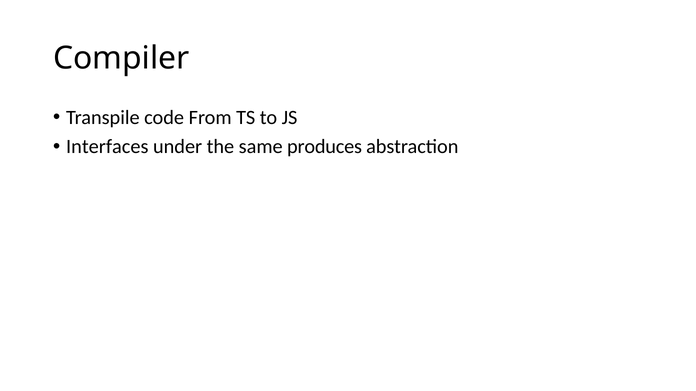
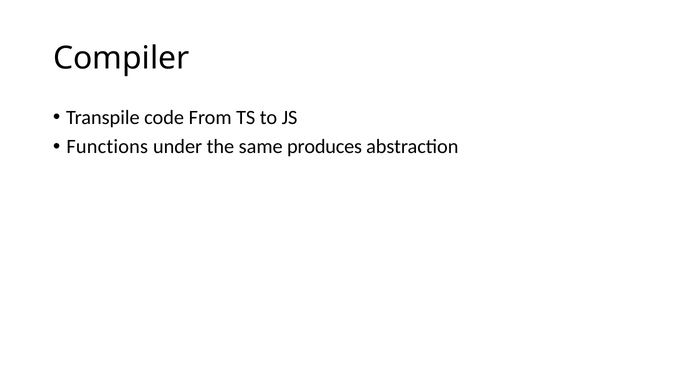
Interfaces: Interfaces -> Functions (107, 147)
